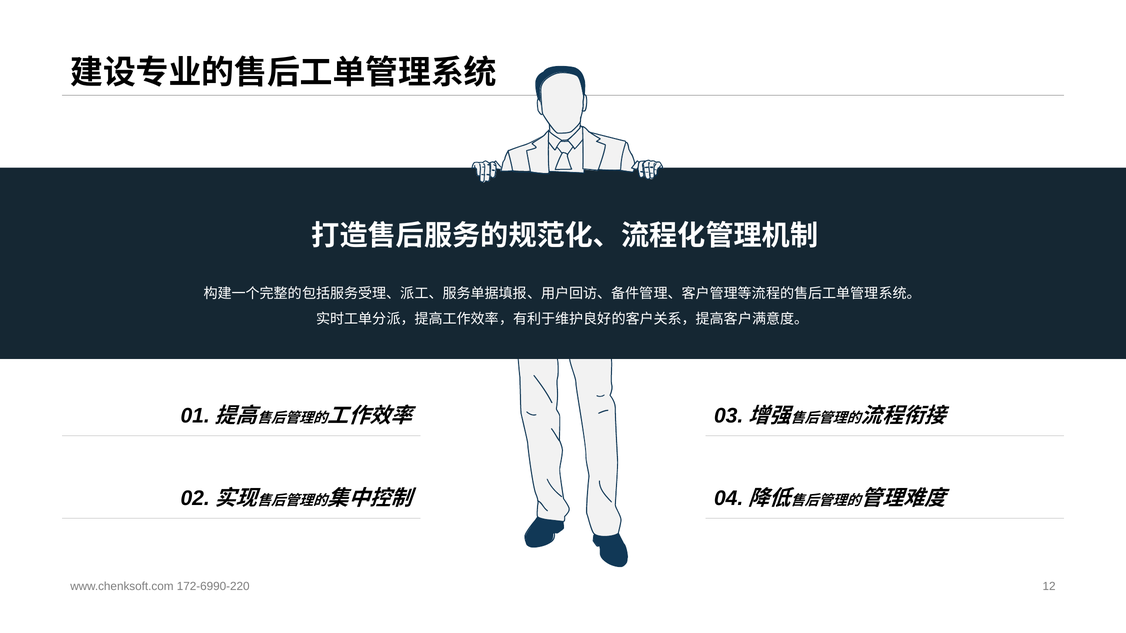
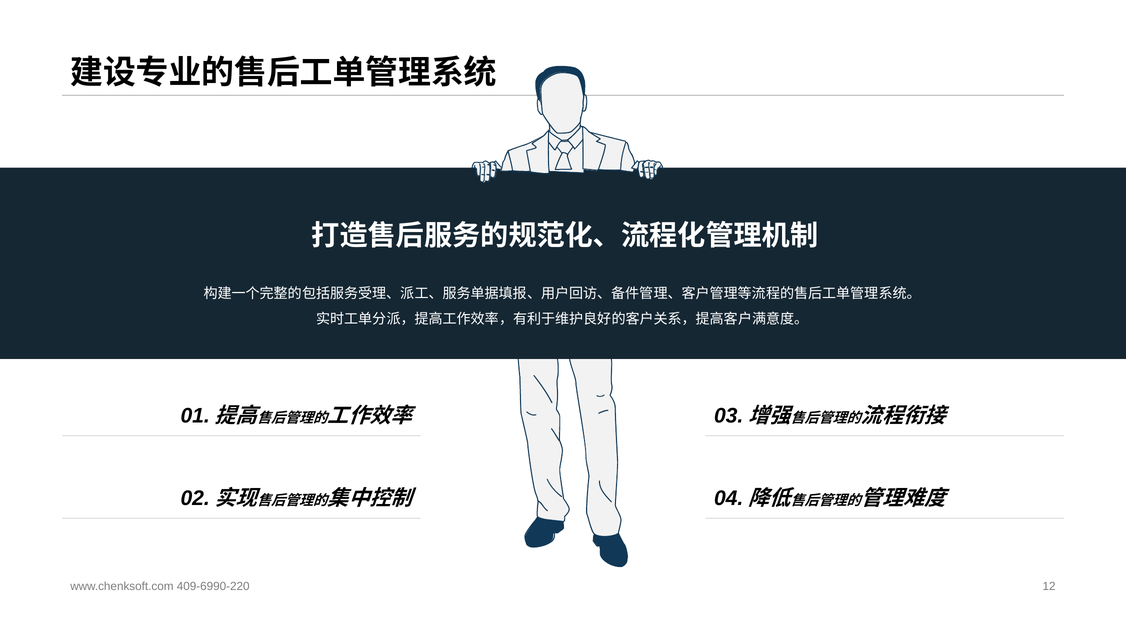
172-6990-220: 172-6990-220 -> 409-6990-220 (213, 587)
